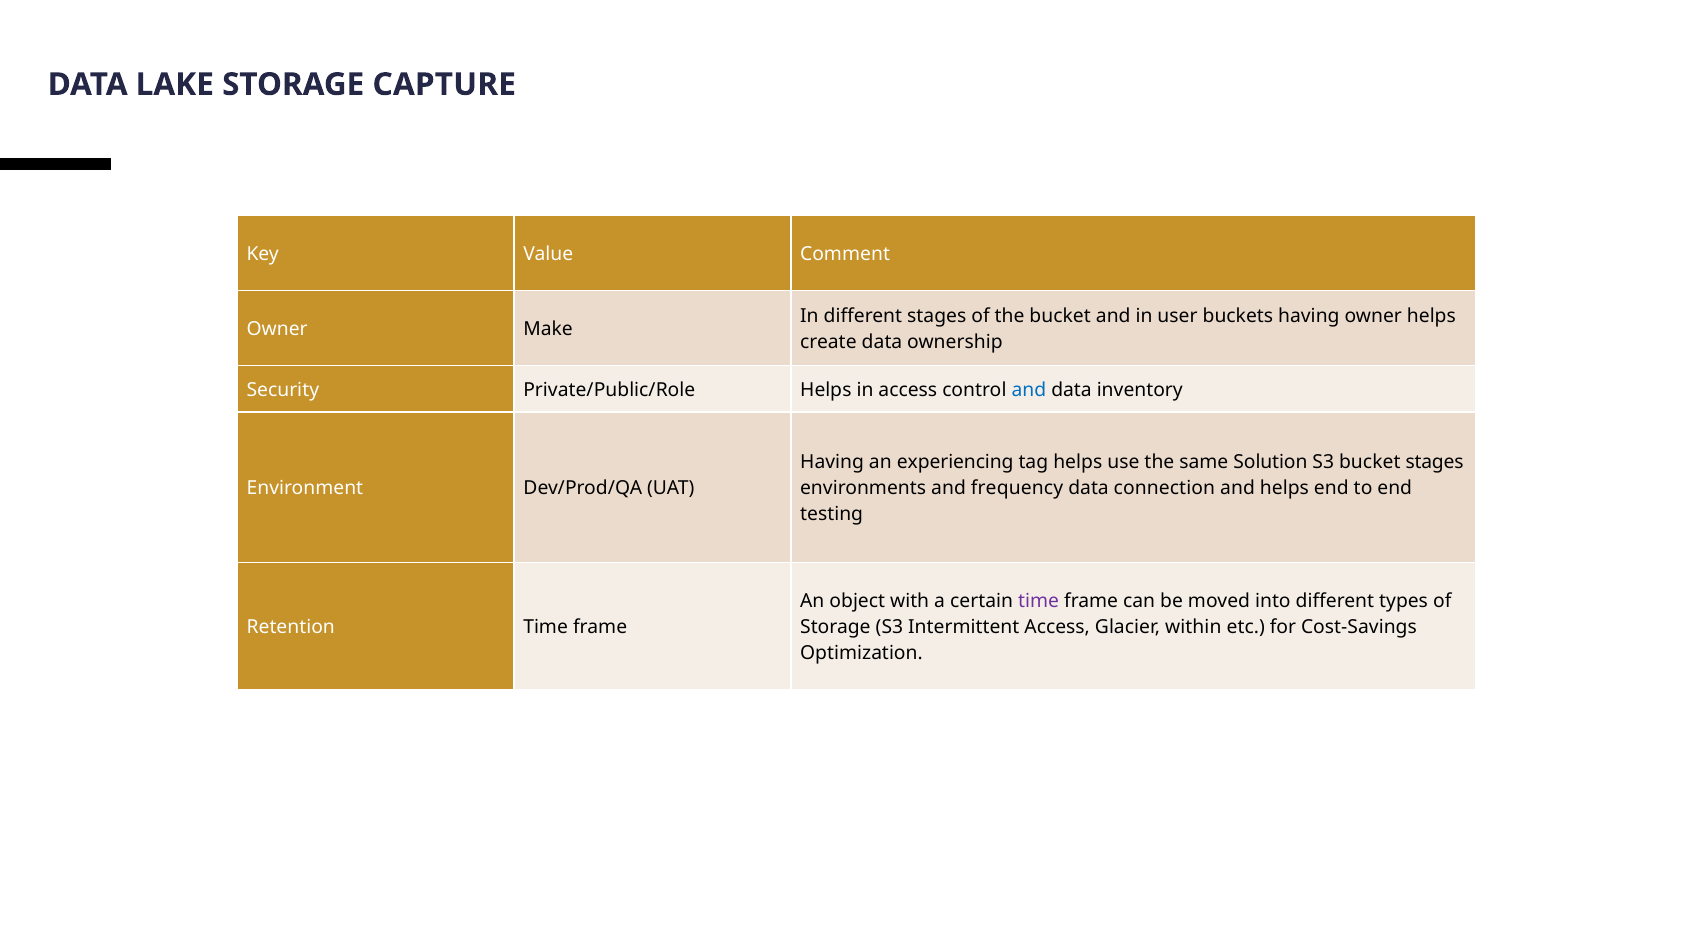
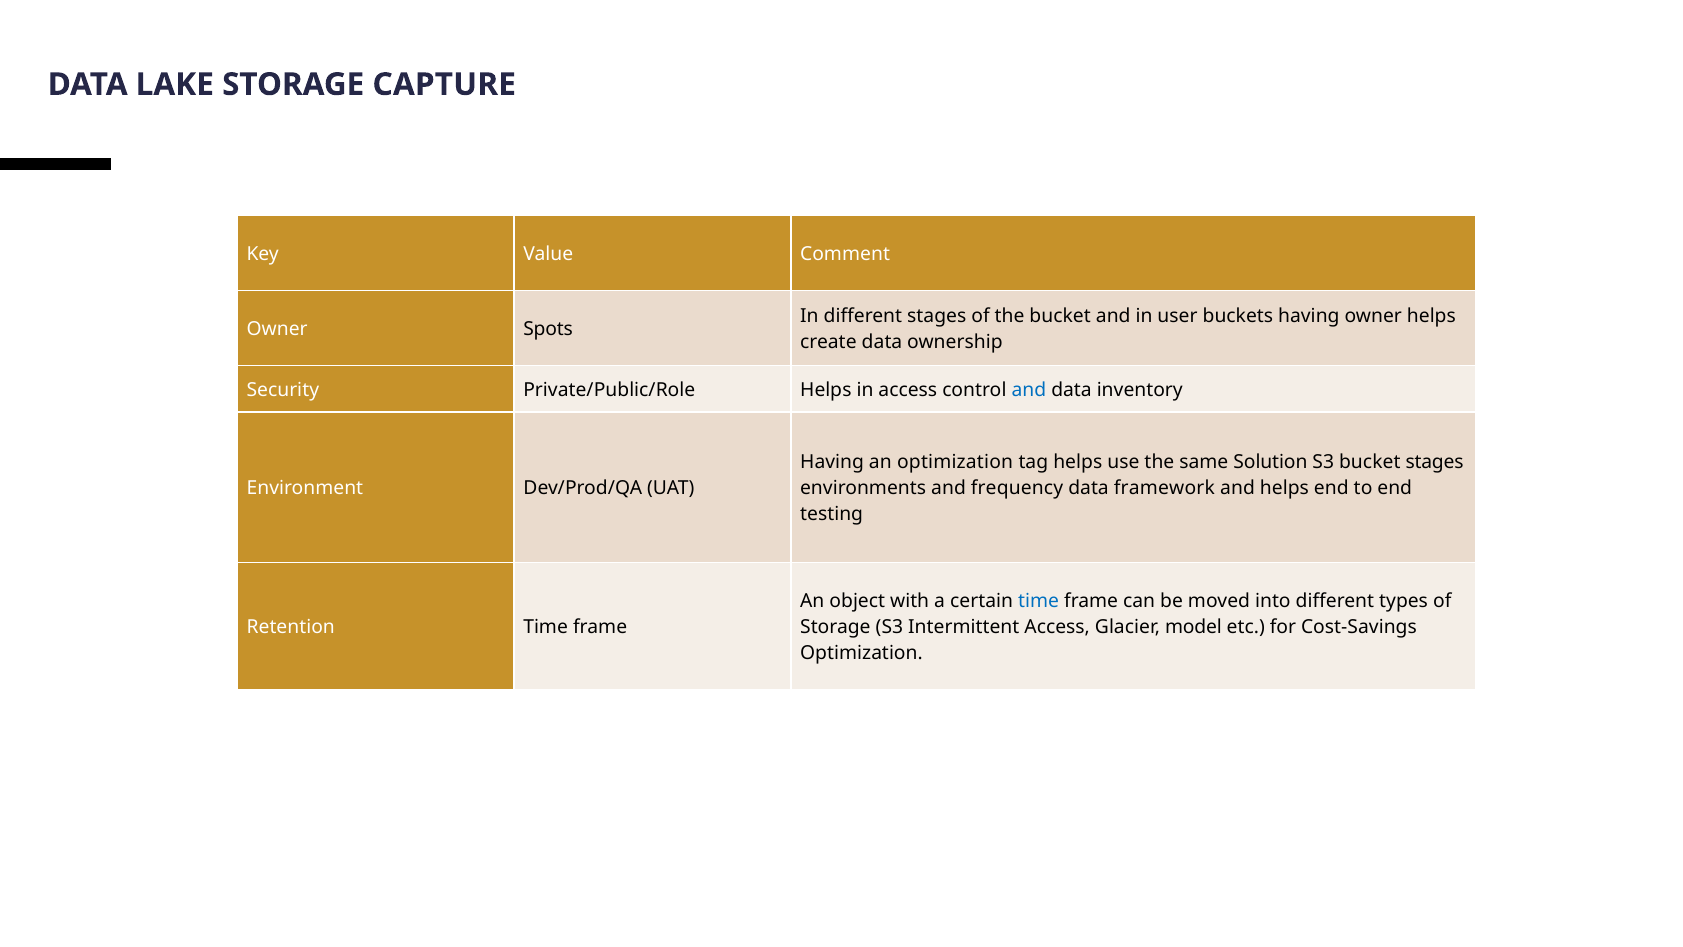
Make: Make -> Spots (548, 329)
an experiencing: experiencing -> optimization (955, 462)
connection: connection -> framework (1164, 488)
time colour: purple -> blue (1038, 601)
within: within -> model (1193, 627)
